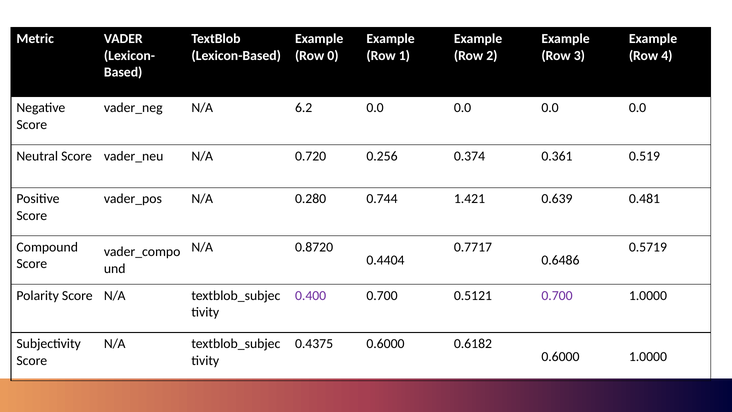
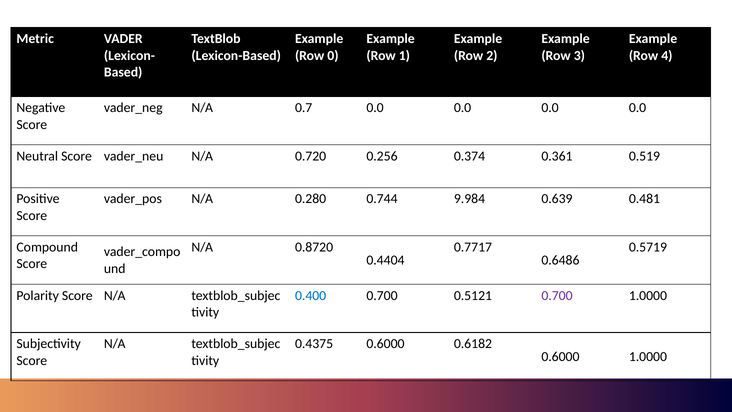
6.2: 6.2 -> 0.7 (304, 108)
1.421: 1.421 -> 9.984 (470, 199)
0.400 colour: purple -> blue (311, 295)
